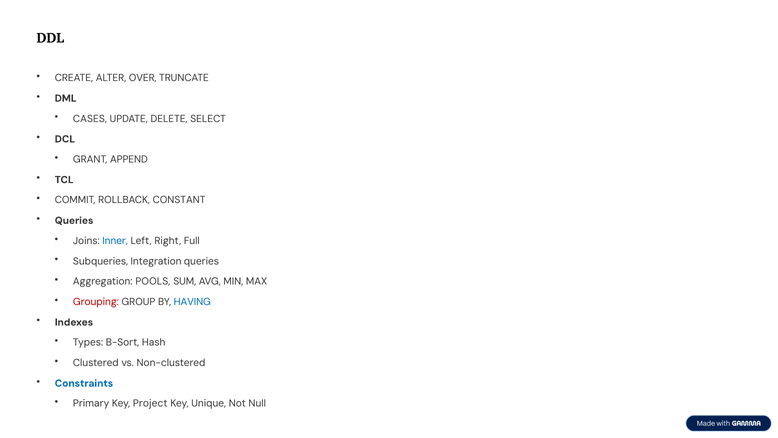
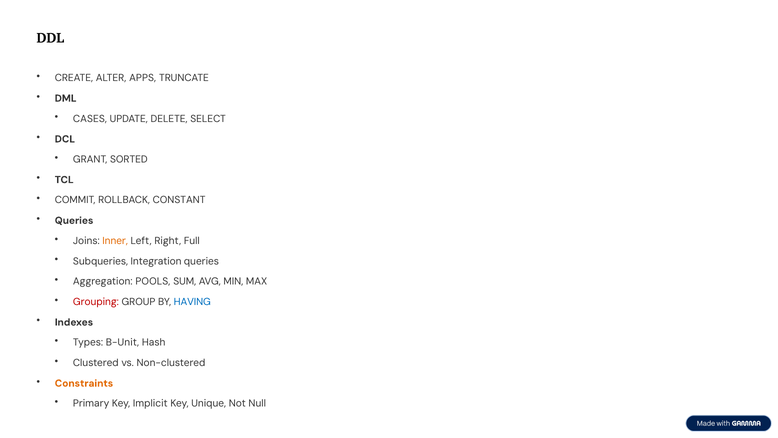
OVER: OVER -> APPS (143, 78)
APPEND: APPEND -> SORTED (129, 159)
Inner colour: blue -> orange (115, 241)
B-Sort: B-Sort -> B-Unit (122, 342)
Constraints colour: blue -> orange (84, 383)
Project: Project -> Implicit (150, 403)
